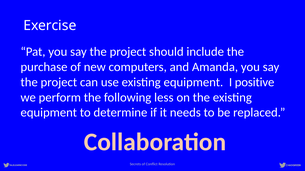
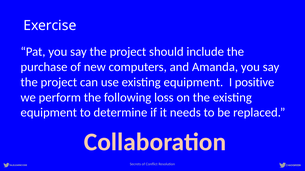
less: less -> loss (164, 98)
